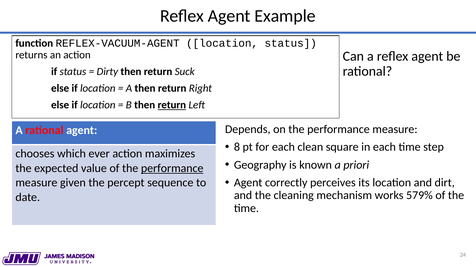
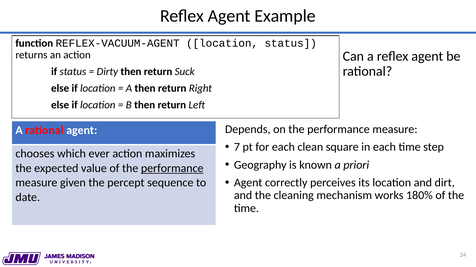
return underline: present -> none (172, 105)
8: 8 -> 7 (237, 147)
579%: 579% -> 180% (419, 196)
